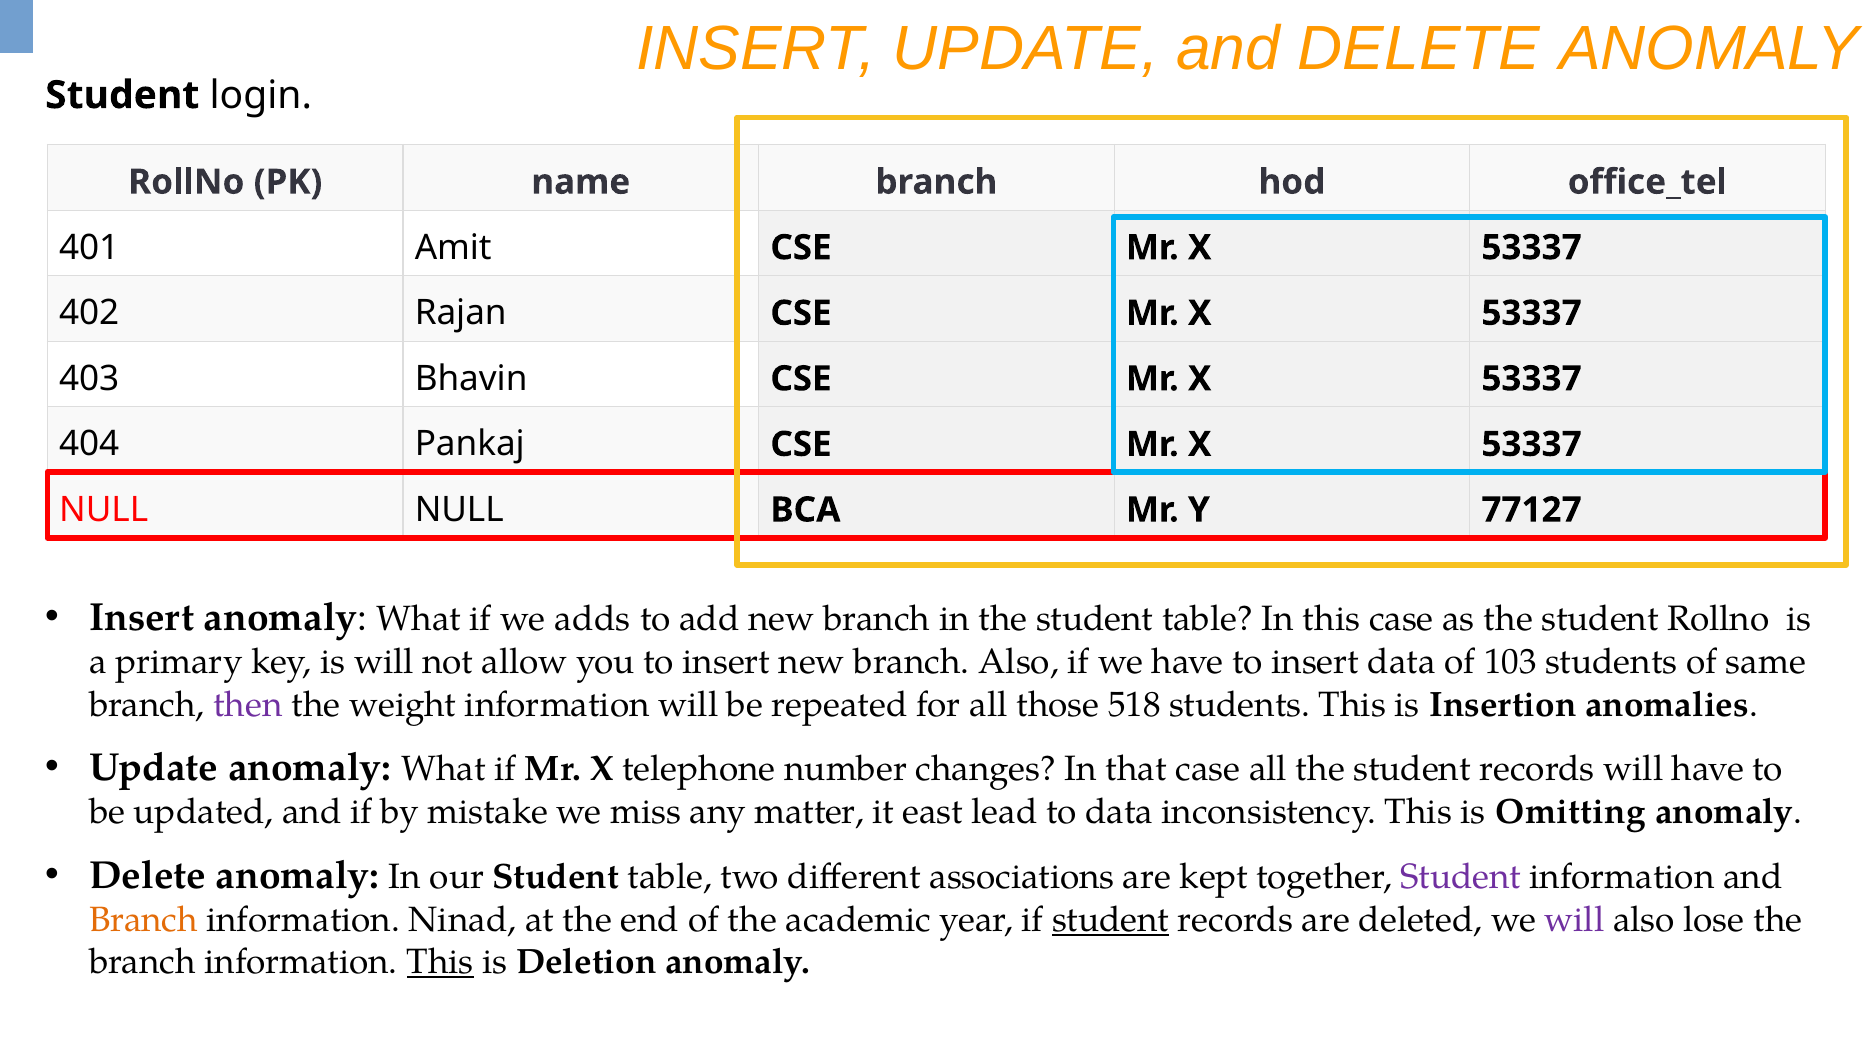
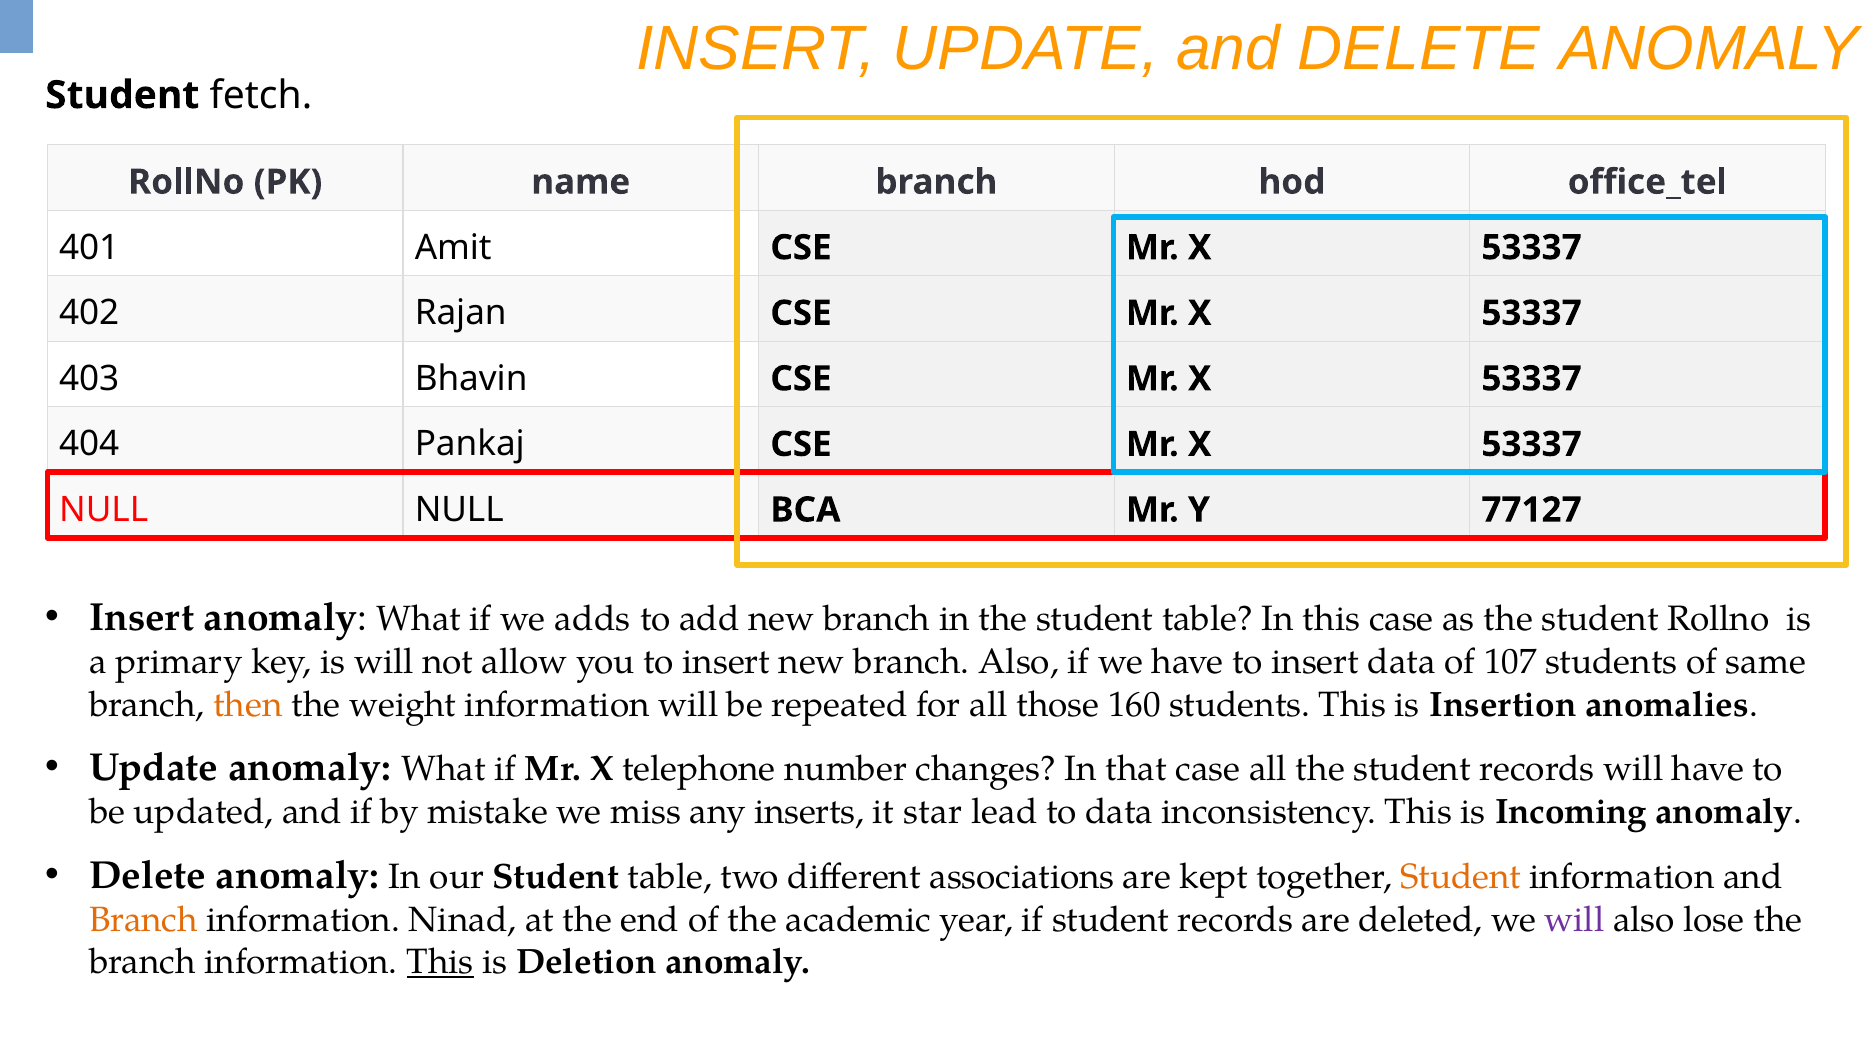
login: login -> fetch (261, 95)
103: 103 -> 107 (1510, 662)
then colour: purple -> orange (248, 704)
518: 518 -> 160 (1134, 704)
matter: matter -> inserts (809, 812)
east: east -> star (933, 812)
Omitting: Omitting -> Incoming (1571, 812)
Student colour: purple -> orange (1461, 877)
student underline: present -> none (1111, 920)
